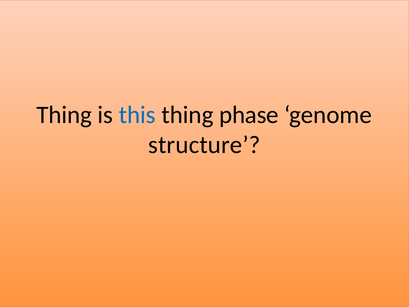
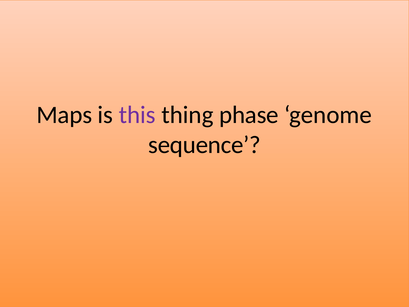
Thing: Thing -> Maps (64, 115)
this colour: blue -> purple (137, 115)
structure: structure -> sequence (205, 145)
